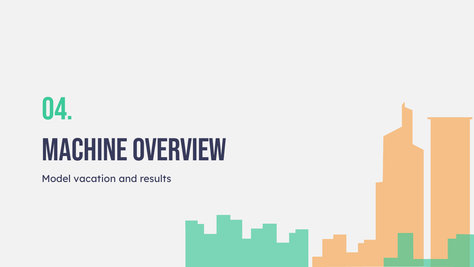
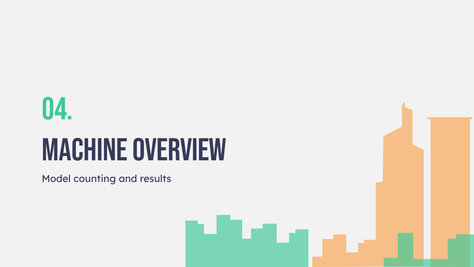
vacation: vacation -> counting (95, 179)
